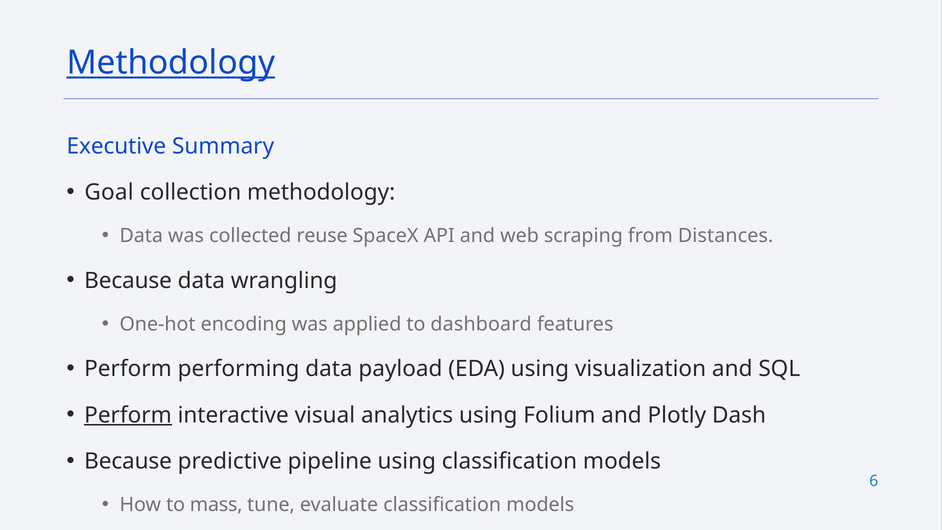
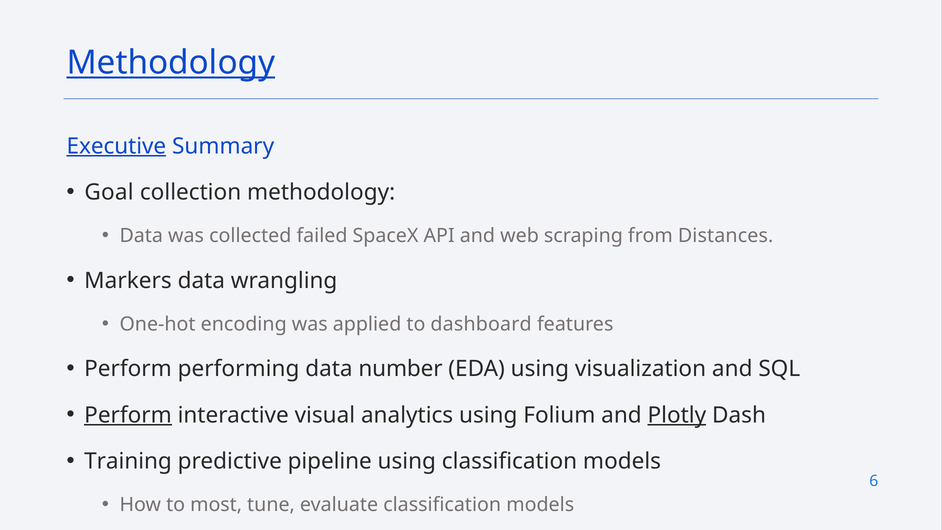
Executive underline: none -> present (116, 146)
reuse: reuse -> failed (322, 236)
Because: Because -> Markers (128, 281)
payload: payload -> number (401, 369)
Plotly underline: none -> present (677, 415)
Because: Because -> Training (128, 461)
mass: mass -> most (216, 505)
